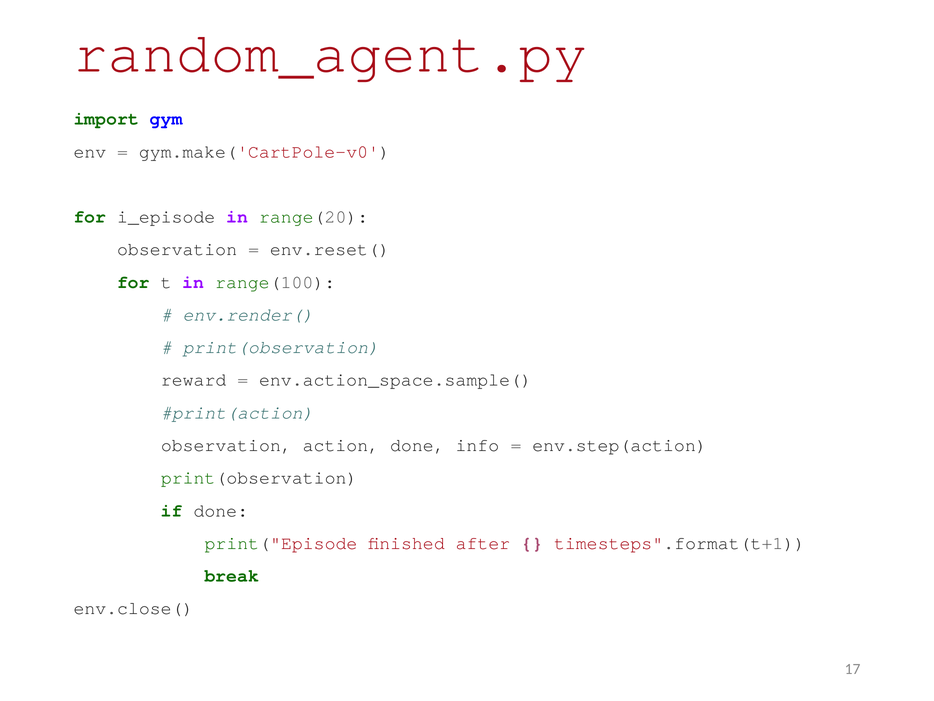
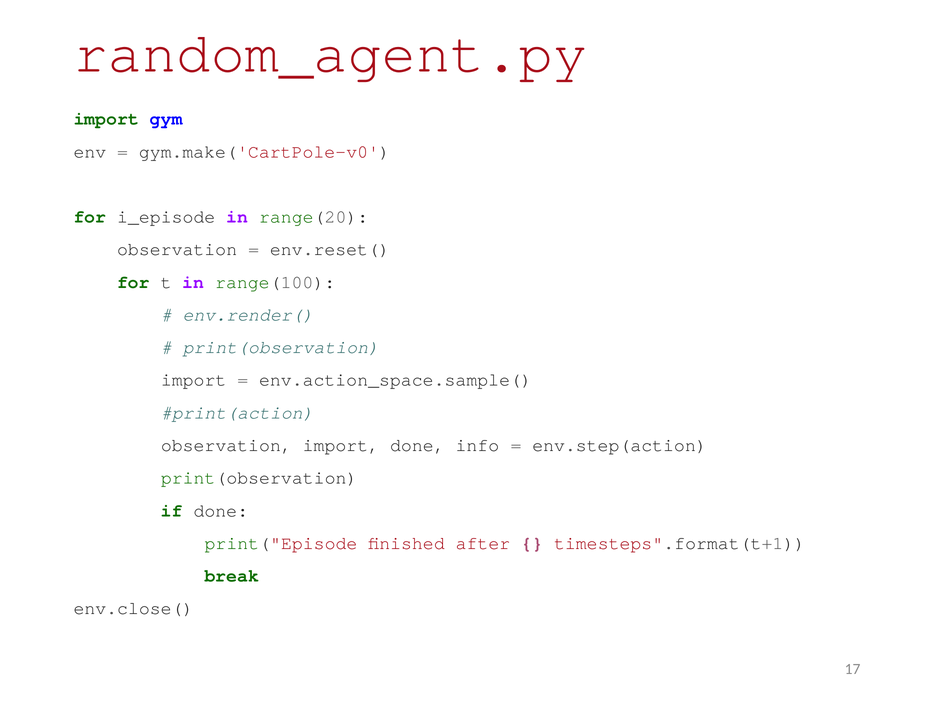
reward: reward -> import (194, 380)
observation action: action -> import (341, 445)
